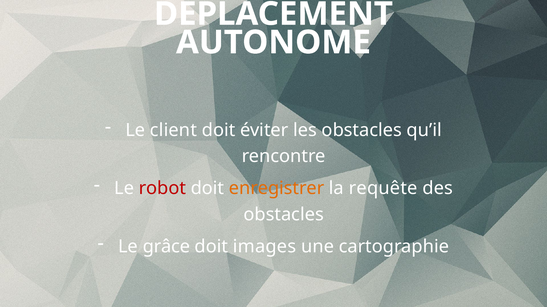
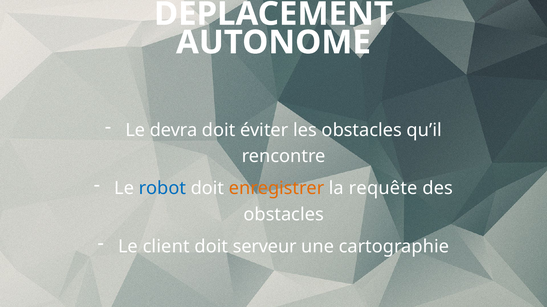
client: client -> devra (174, 130)
robot colour: red -> blue (162, 189)
grâce: grâce -> client (166, 247)
images: images -> serveur (265, 247)
